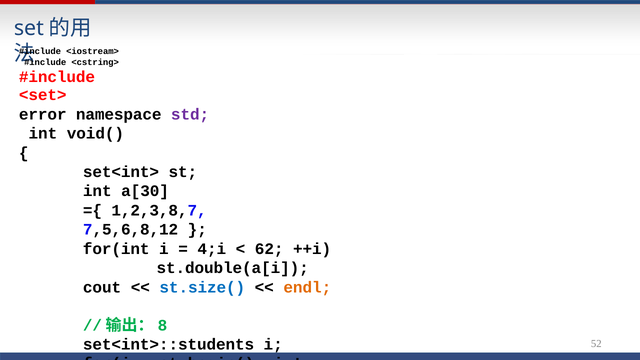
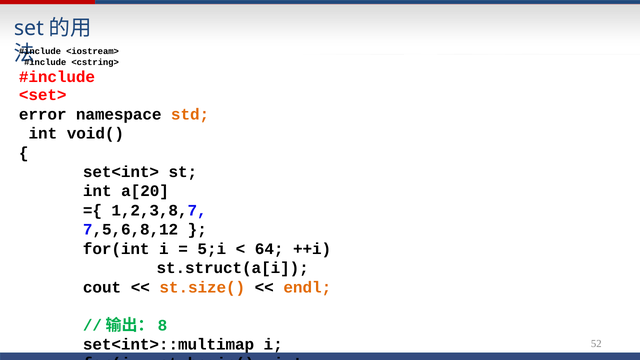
std colour: purple -> orange (190, 114)
a[30: a[30 -> a[20 (145, 191)
4;i: 4;i -> 5;i (212, 249)
62: 62 -> 64 (269, 249)
st.double(a[i: st.double(a[i -> st.struct(a[i (233, 268)
st.size( colour: blue -> orange (202, 287)
set<int>::students: set<int>::students -> set<int>::multimap (169, 344)
